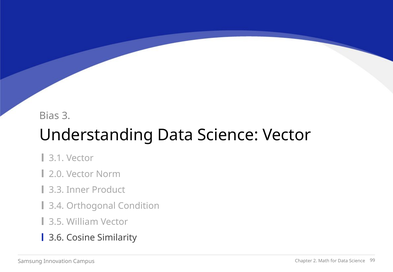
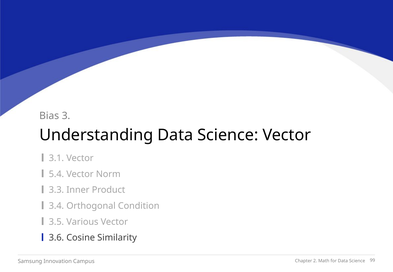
2.0: 2.0 -> 5.4 (56, 174)
William: William -> Various (82, 222)
